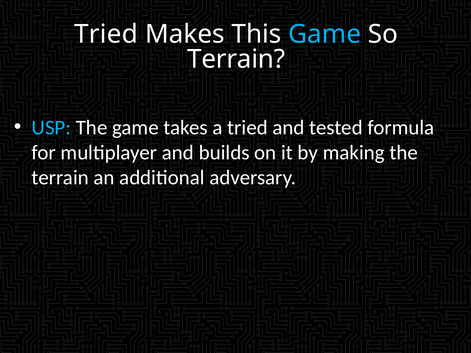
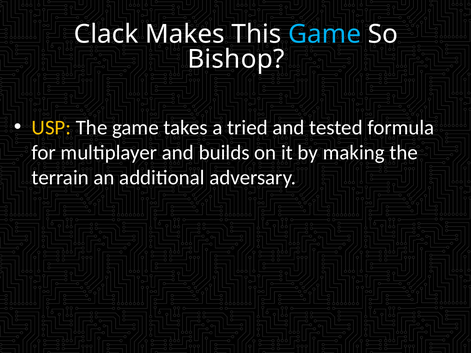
Tried: Tried -> Clack (106, 34)
Terrain: Terrain -> Bishop (236, 59)
USP colour: light blue -> yellow (51, 128)
